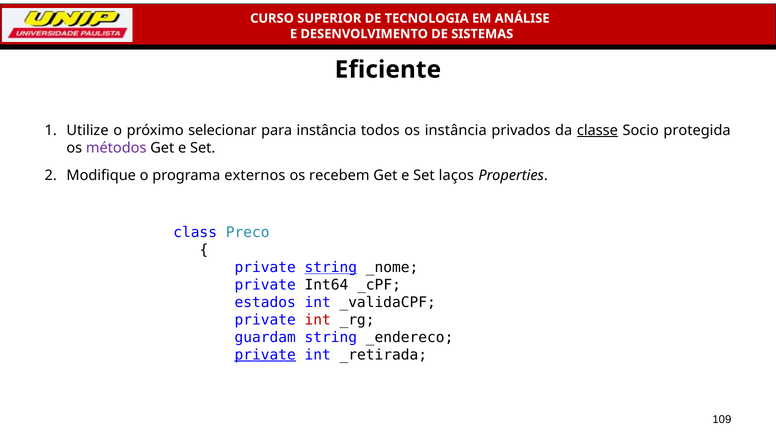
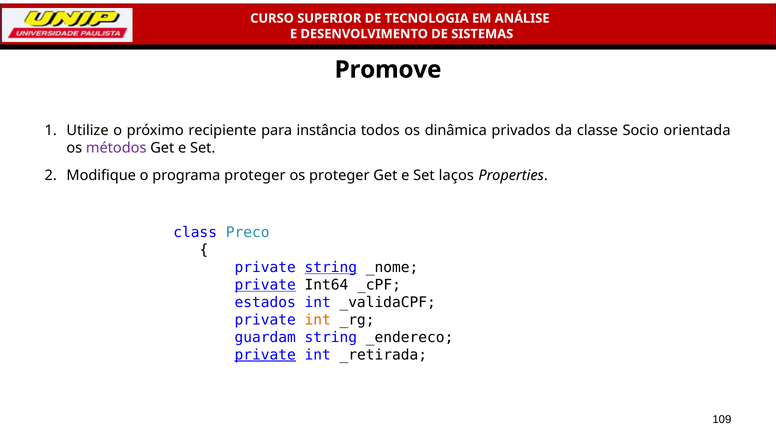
Eficiente: Eficiente -> Promove (388, 70)
selecionar: selecionar -> recipiente (222, 130)
os instância: instância -> dinâmica (456, 130)
classe underline: present -> none (597, 130)
protegida: protegida -> orientada (697, 130)
programa externos: externos -> proteger (255, 175)
os recebem: recebem -> proteger (339, 175)
private underline: none -> present (265, 285)
int colour: red -> orange (318, 320)
